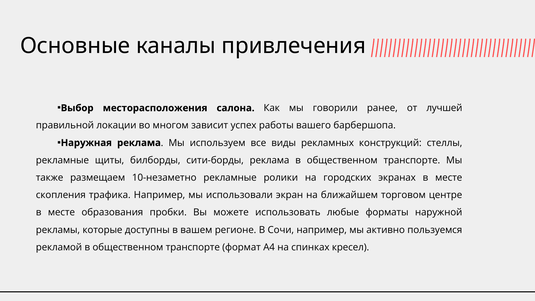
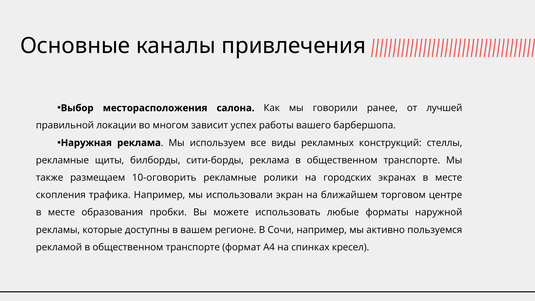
10-незаметно: 10-незаметно -> 10-оговорить (164, 178)
